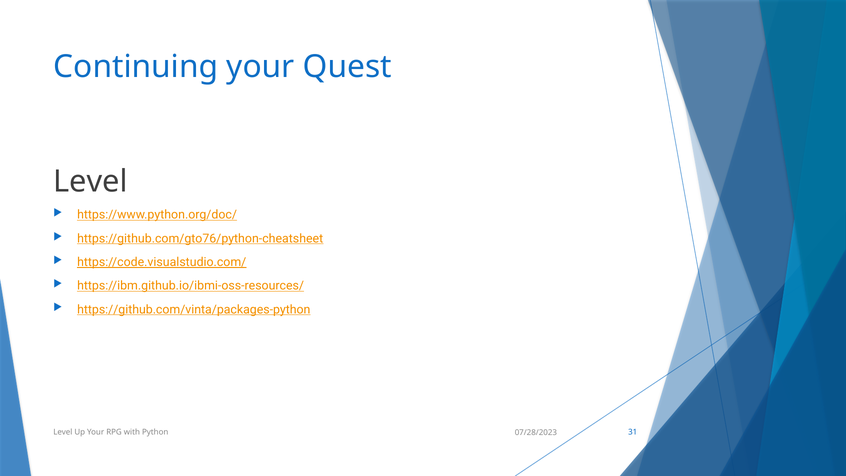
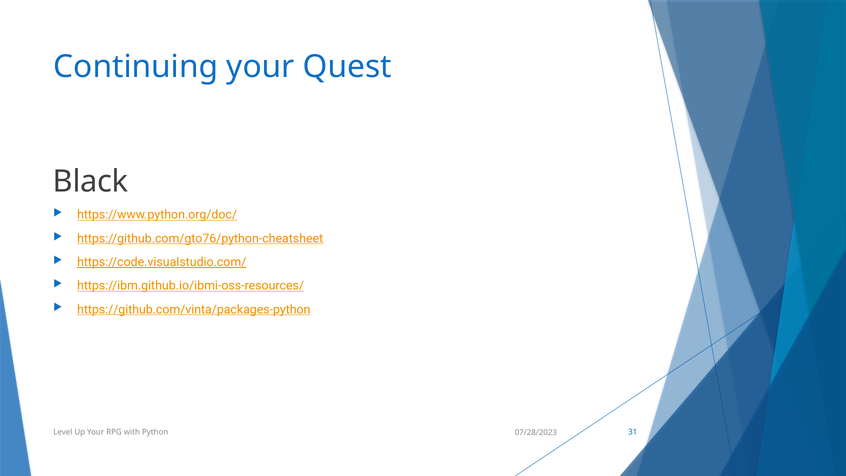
Level: Level -> Black (91, 181)
